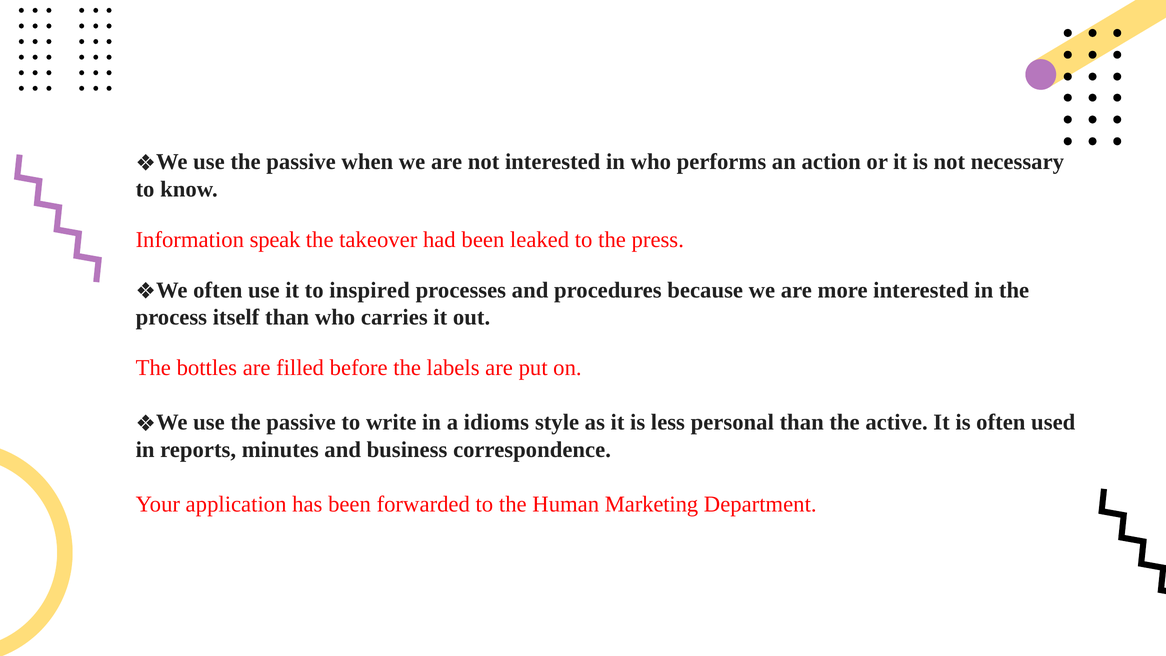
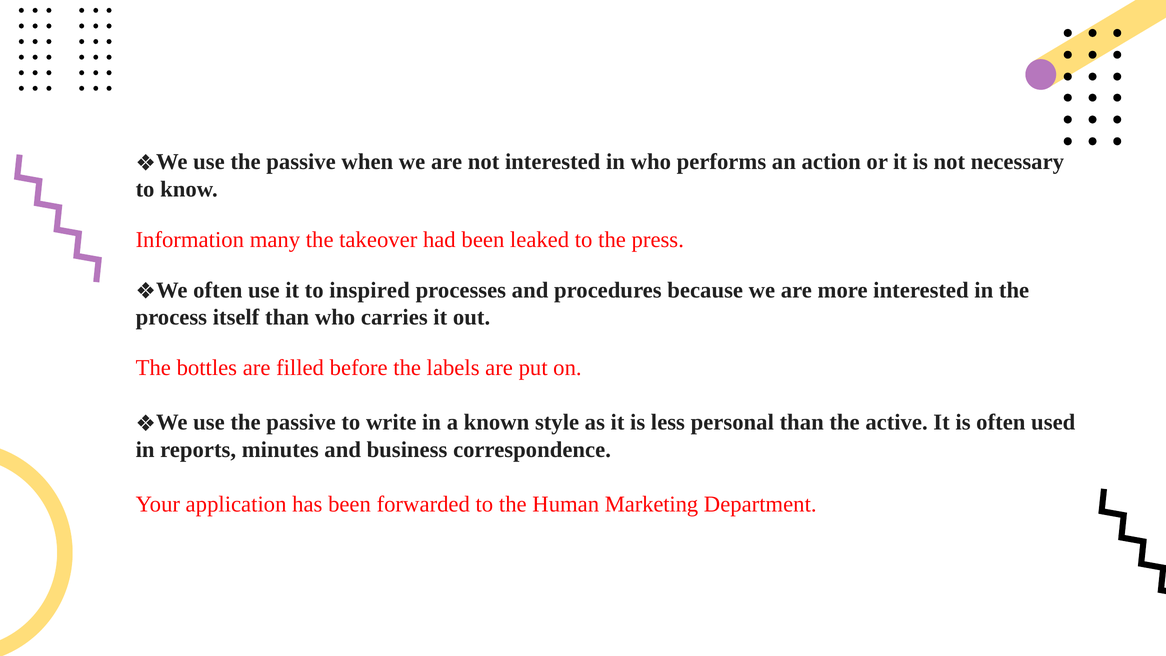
speak: speak -> many (275, 240)
idioms: idioms -> known (496, 422)
